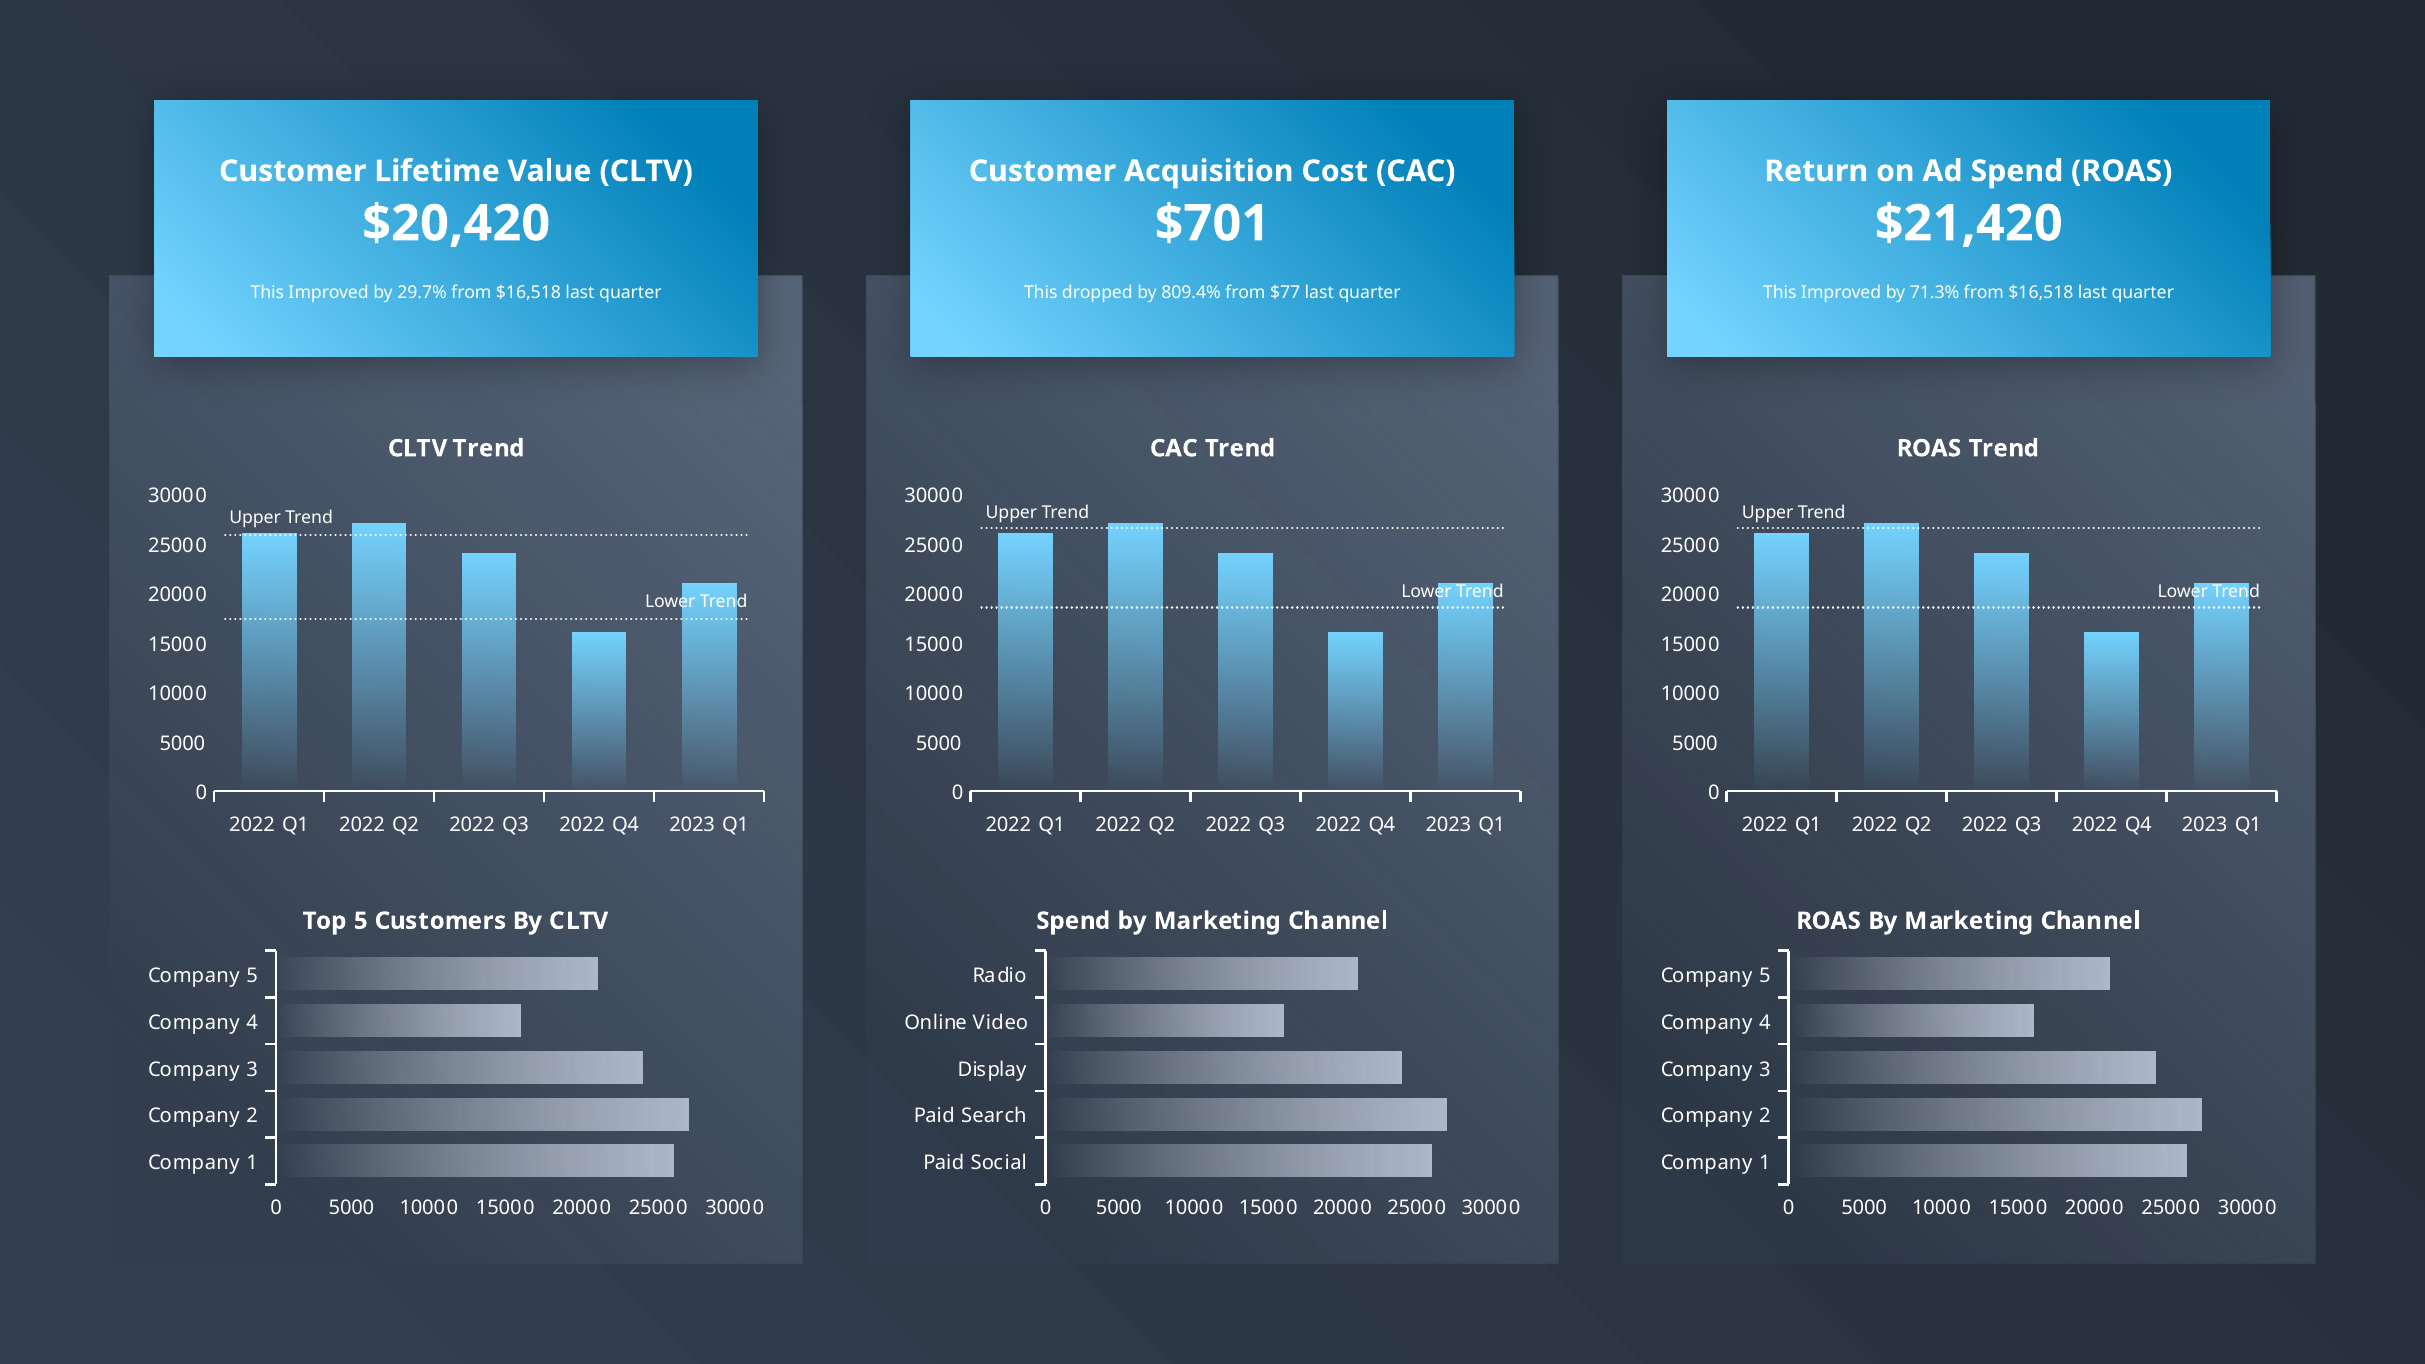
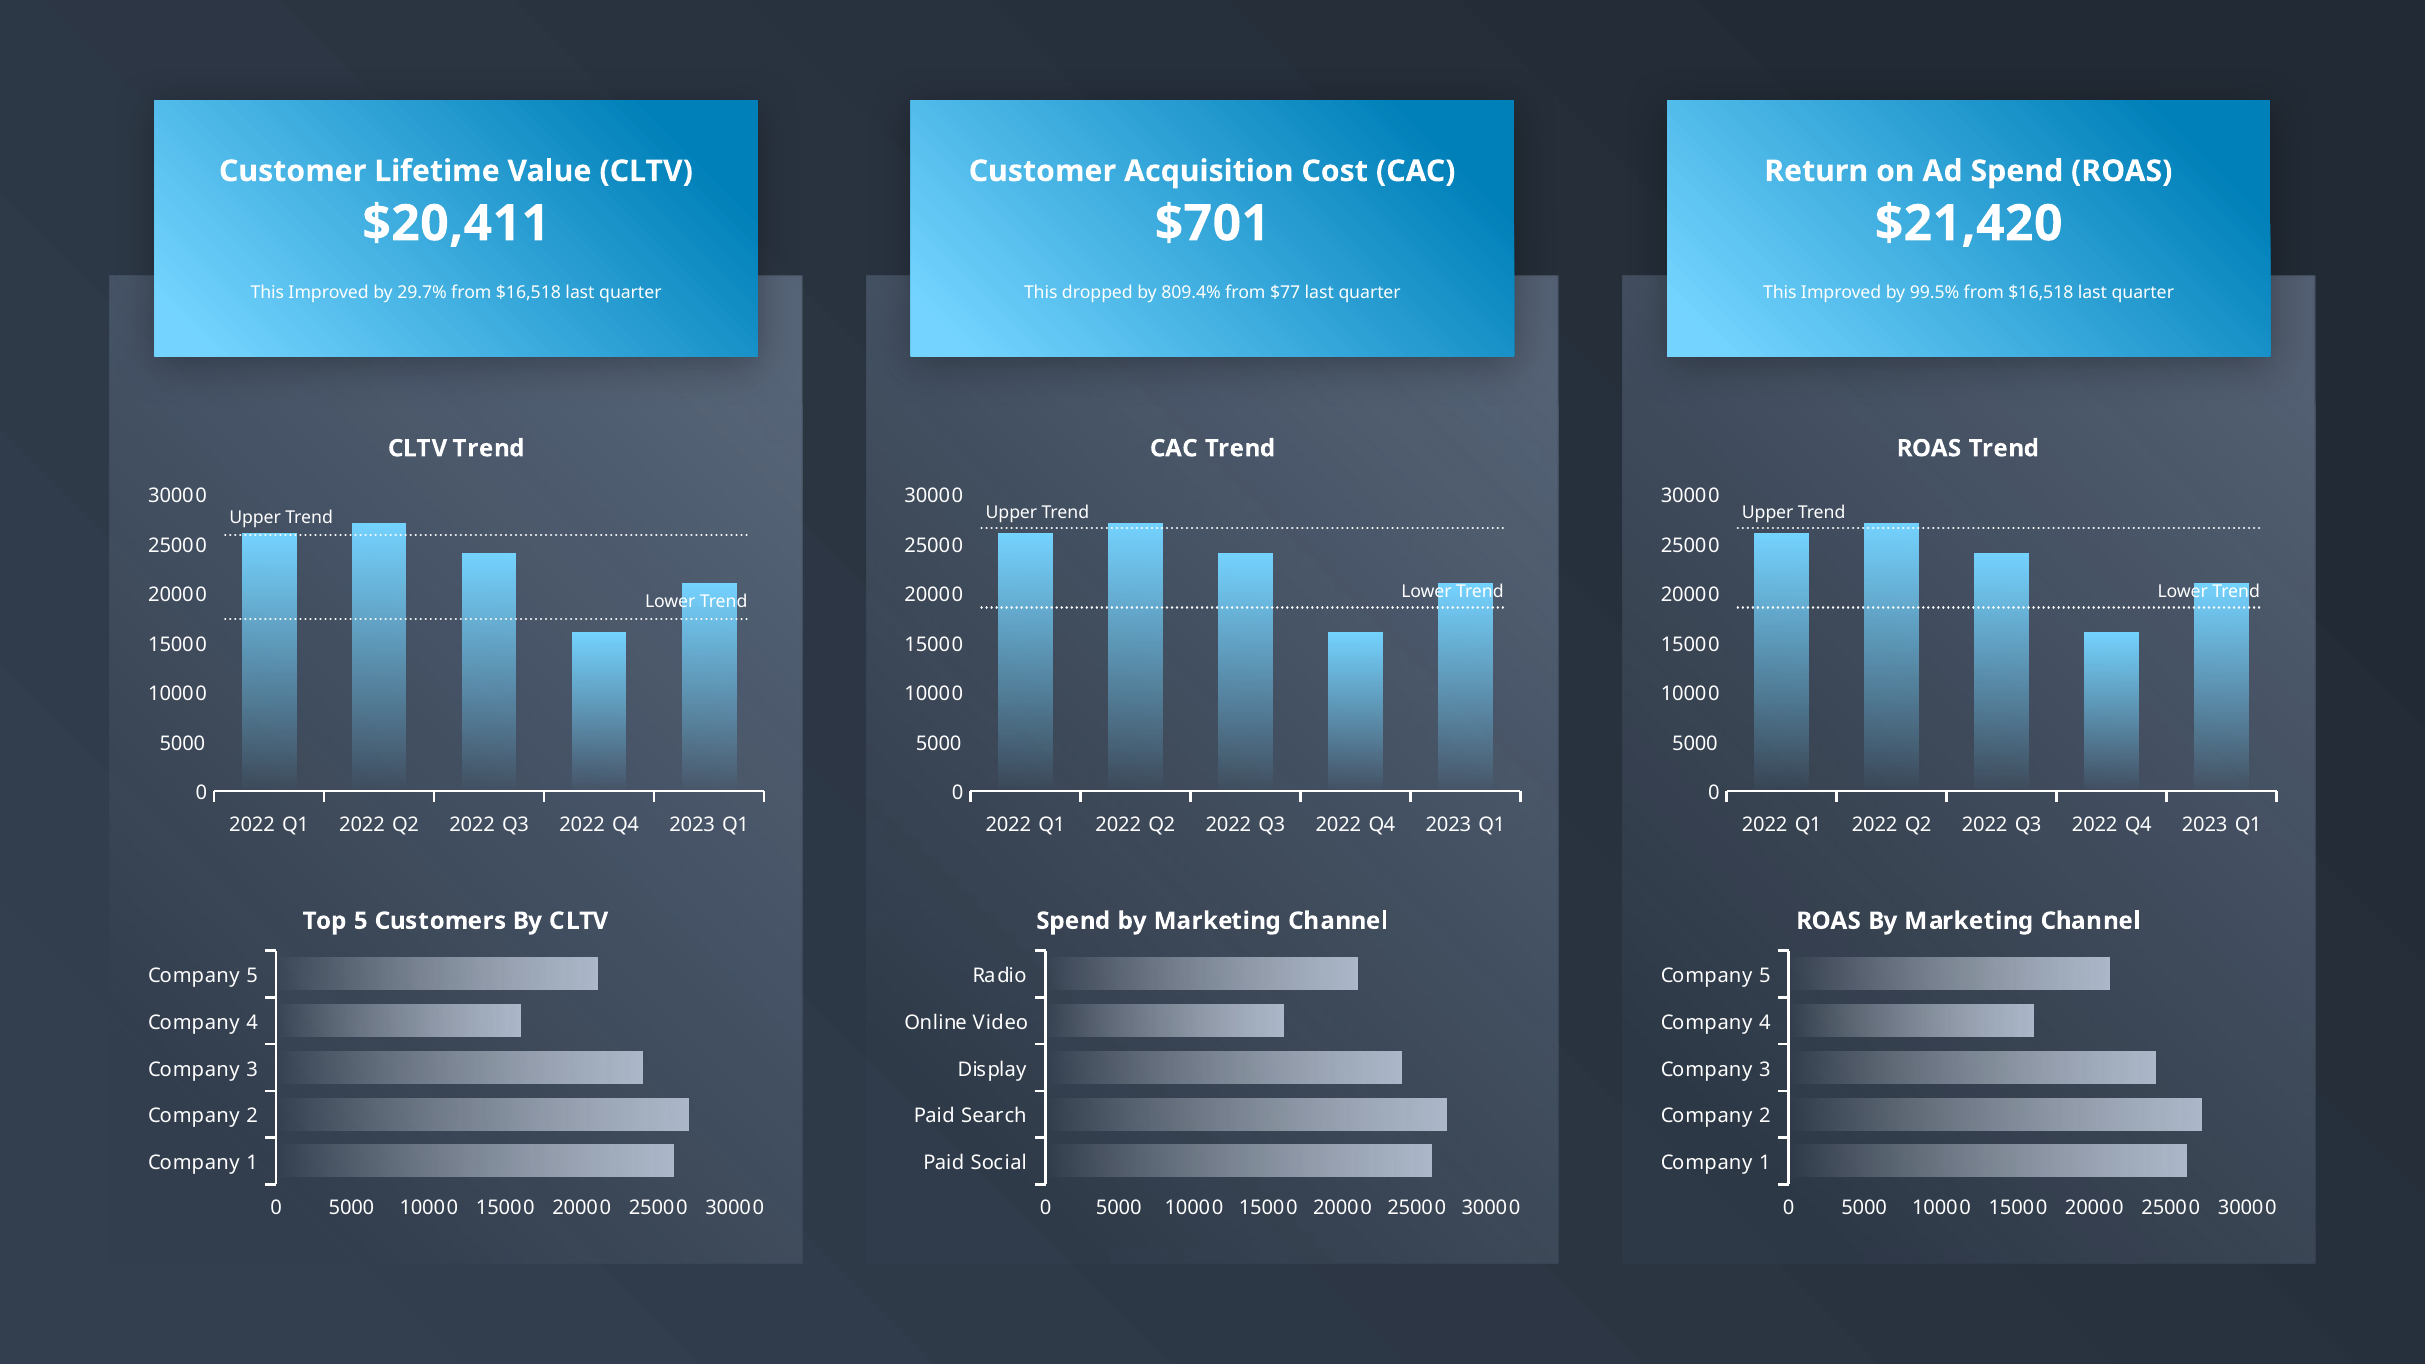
$20,420: $20,420 -> $20,411 (456, 224)
71.3%: 71.3% -> 99.5% (1935, 293)
